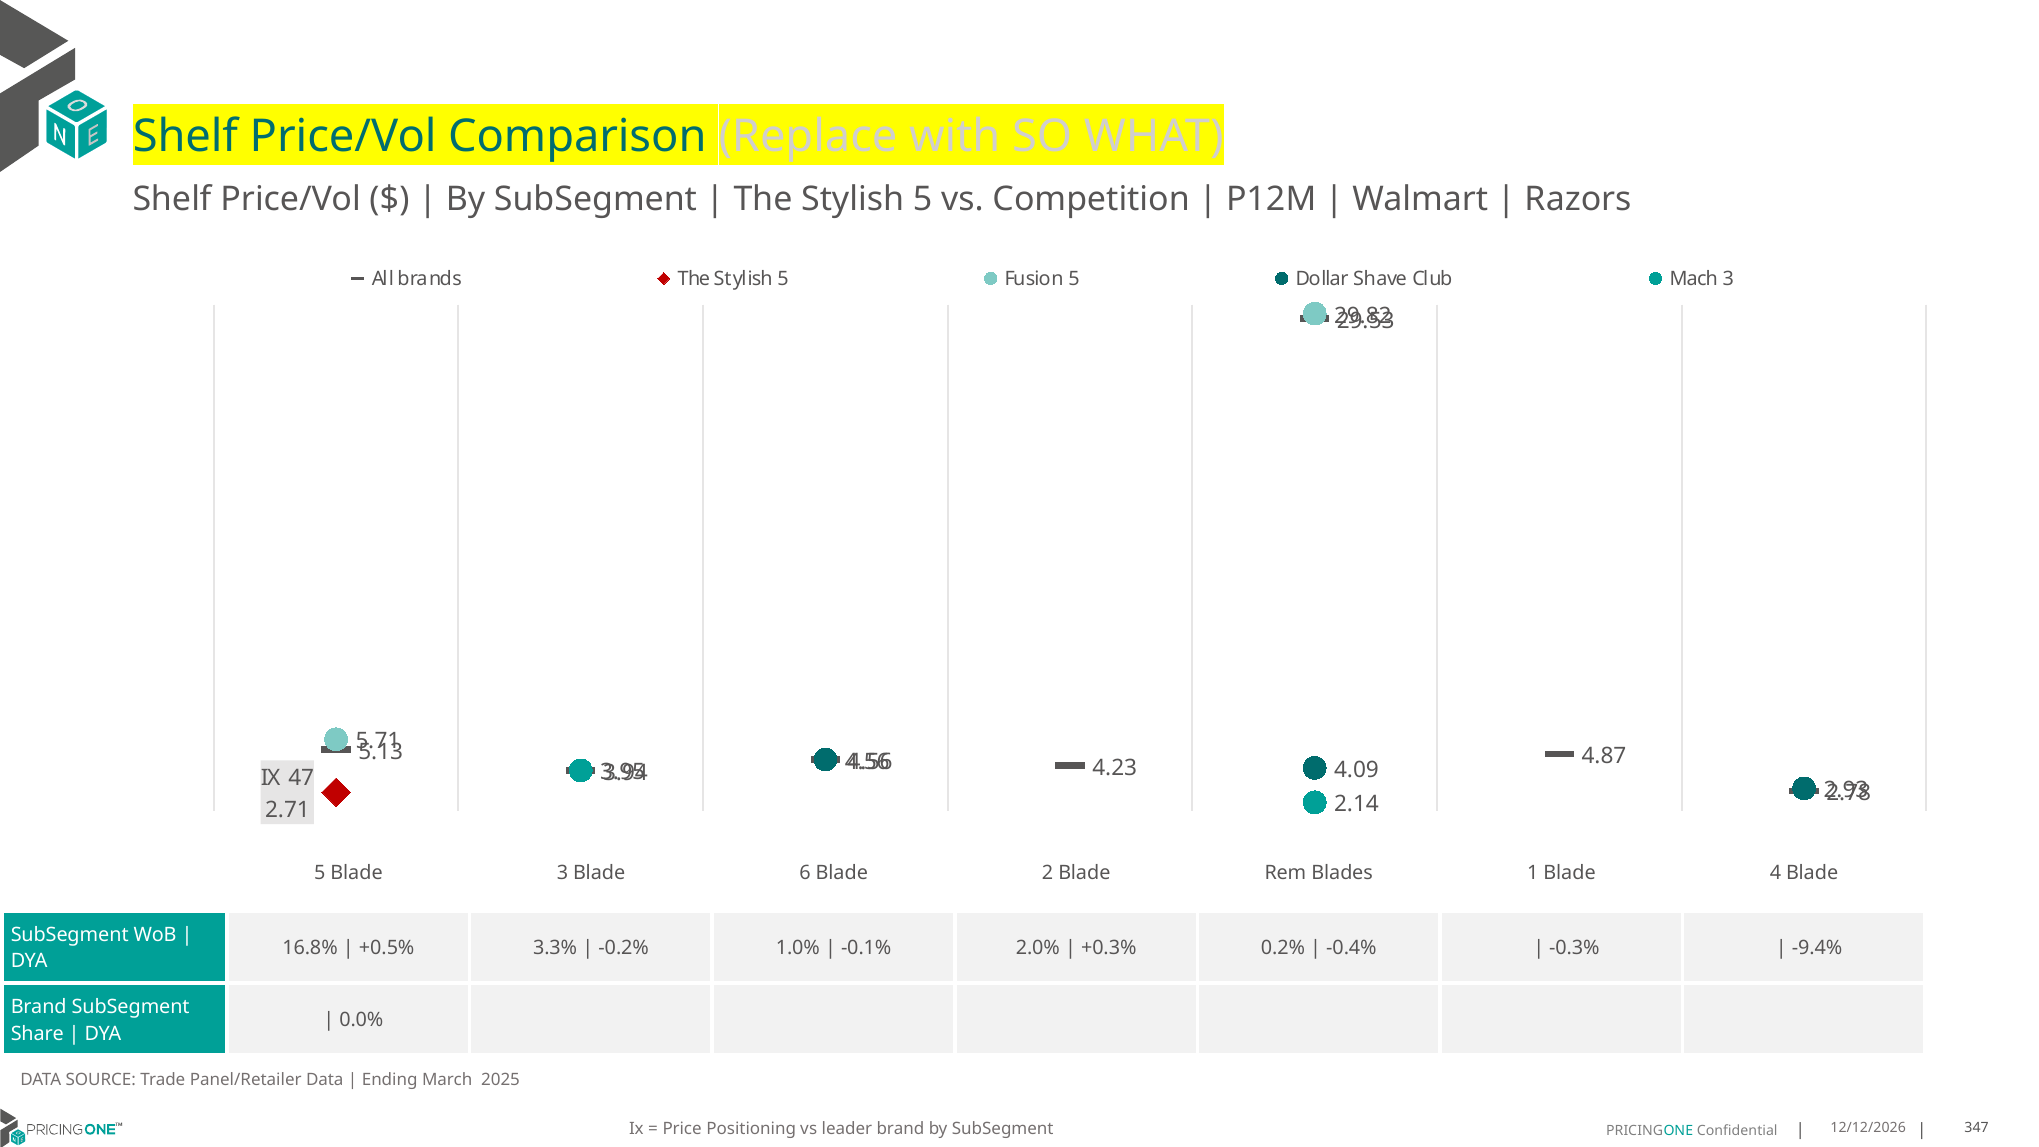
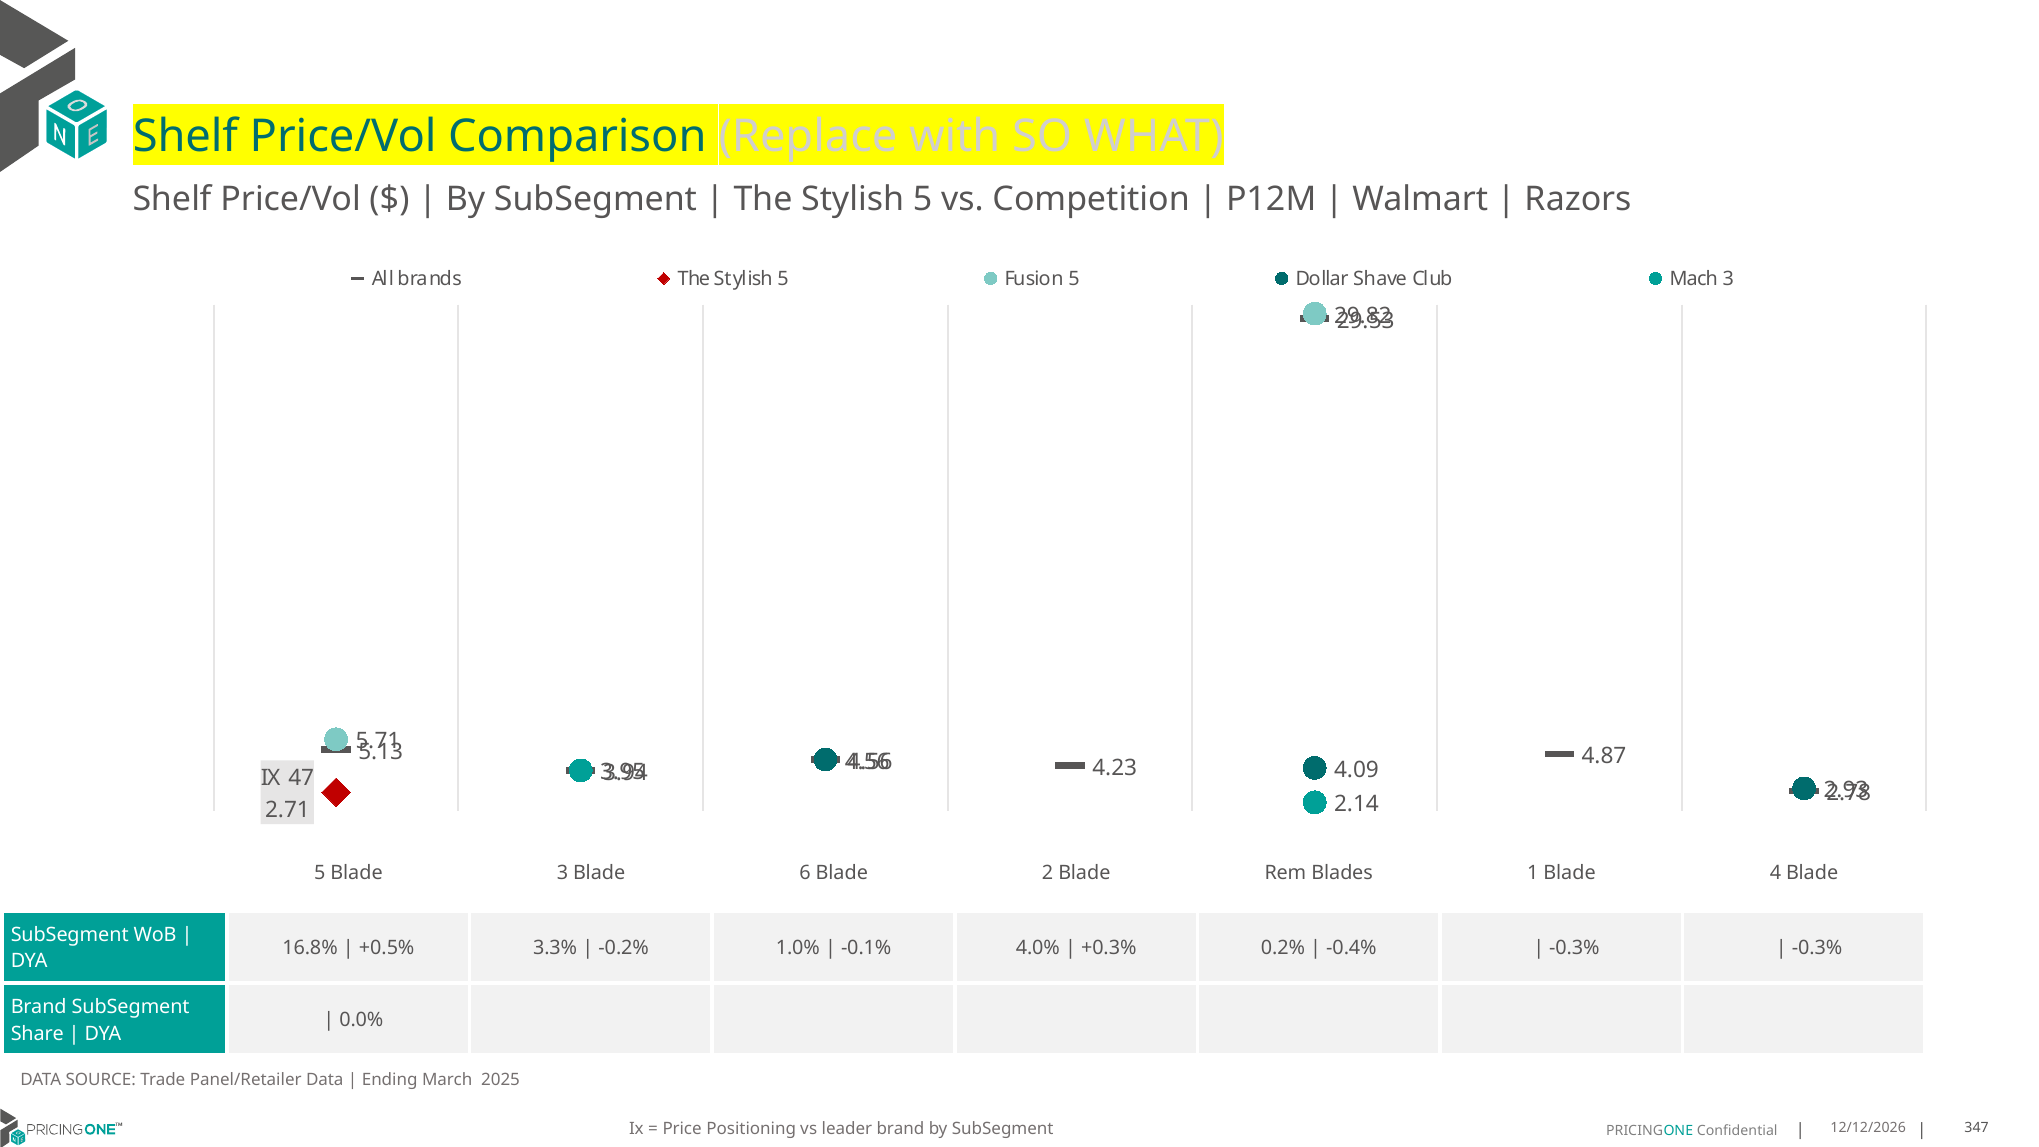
2.0%: 2.0% -> 4.0% (1038, 948)
-9.4%: -9.4% -> -0.3% (1817, 948)
